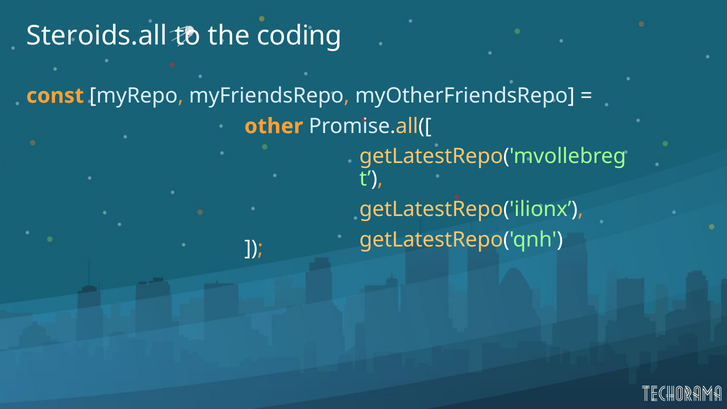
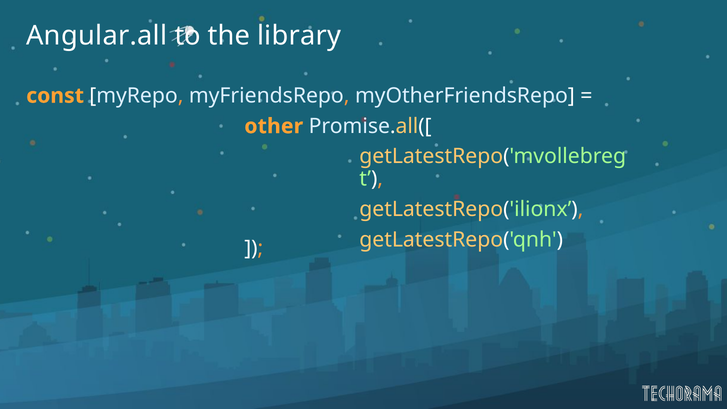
Steroids.all: Steroids.all -> Angular.all (97, 36)
coding: coding -> library (299, 36)
